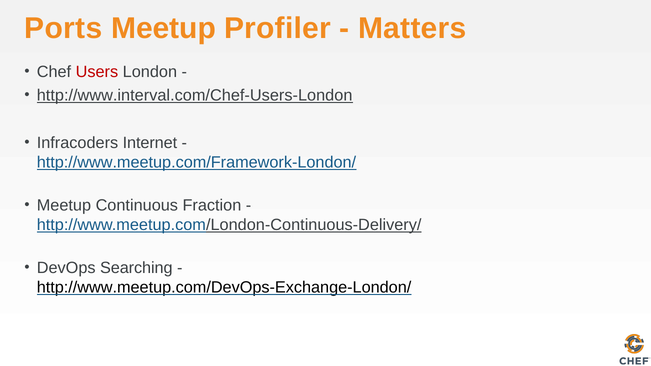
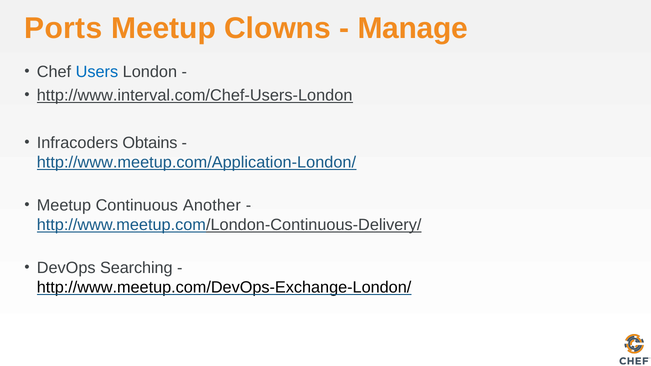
Profiler: Profiler -> Clowns (278, 28)
Matters: Matters -> Manage (413, 28)
Users colour: red -> blue (97, 72)
Internet: Internet -> Obtains (150, 143)
http://www.meetup.com/Framework-London/: http://www.meetup.com/Framework-London/ -> http://www.meetup.com/Application-London/ (196, 162)
Fraction: Fraction -> Another (212, 205)
